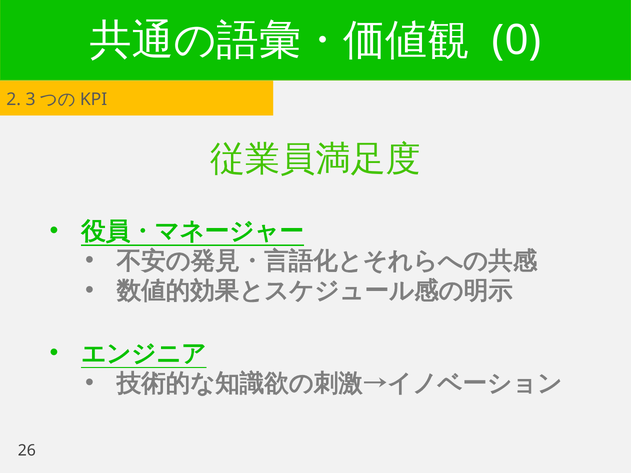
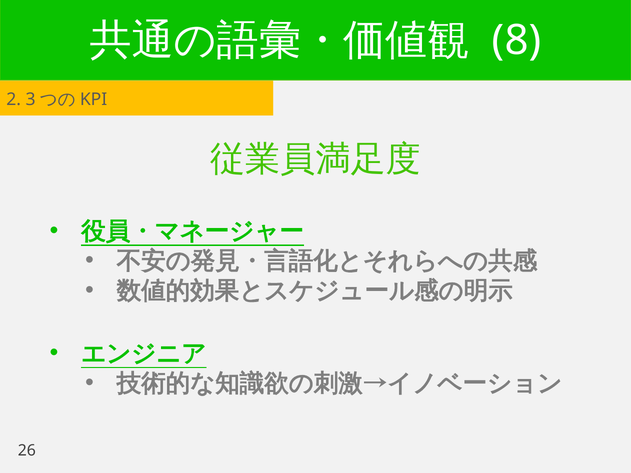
0: 0 -> 8 (517, 41)
